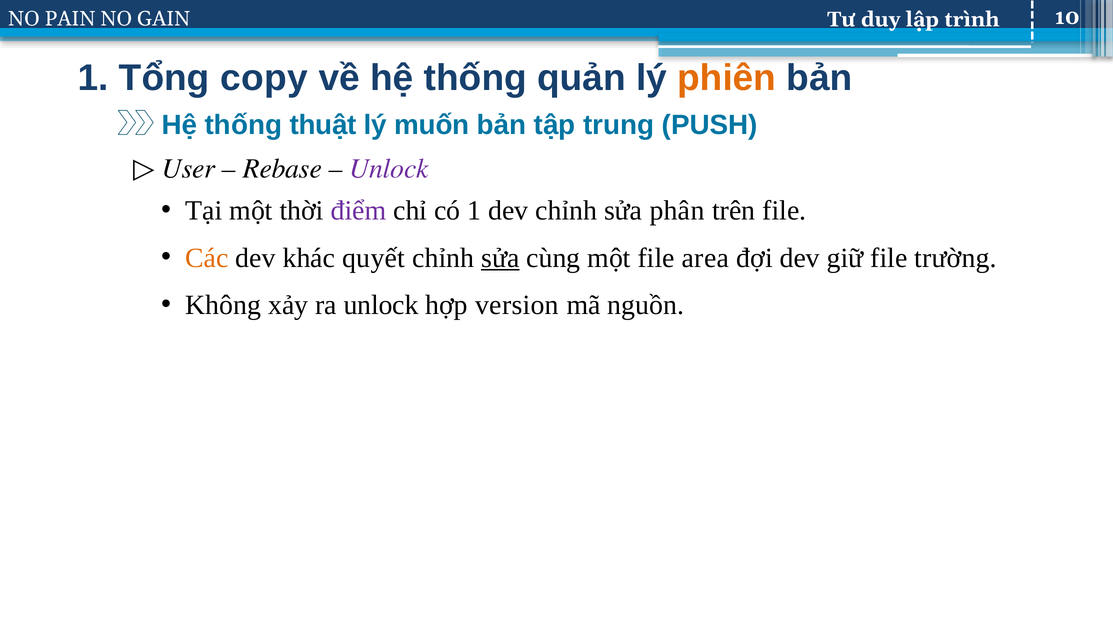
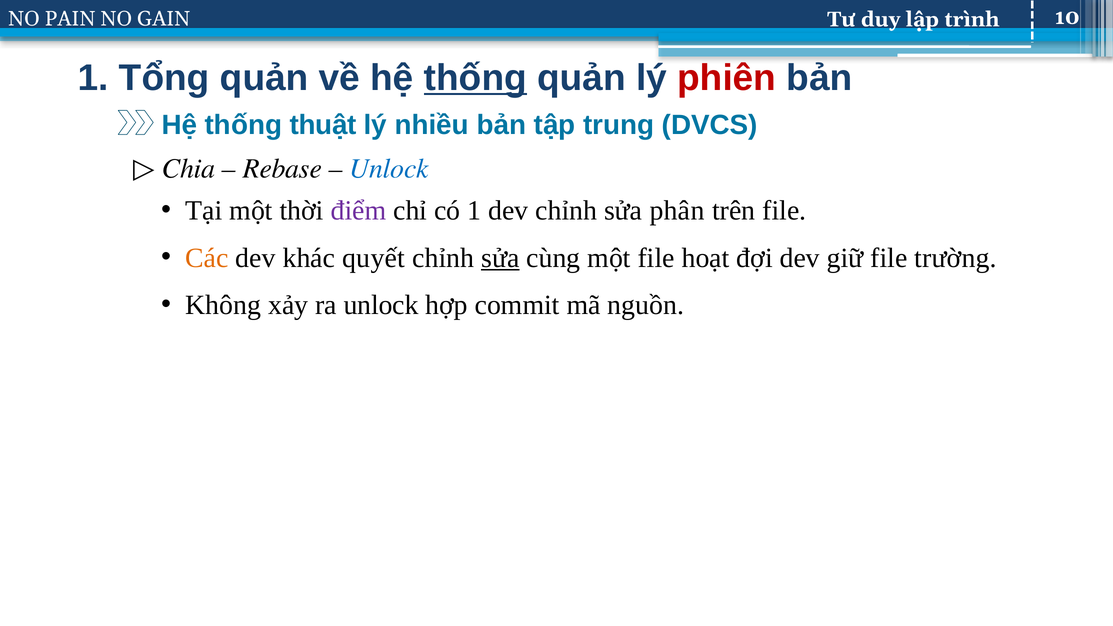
Tổng copy: copy -> quản (264, 78)
thống underline: none -> present (475, 78)
phiên colour: orange -> red (727, 78)
muốn: muốn -> nhiều (432, 125)
PUSH: PUSH -> DVCS (710, 125)
User: User -> Chia (189, 169)
Unlock colour: purple -> blue (389, 169)
area: area -> hoạt (706, 258)
version: version -> commit (517, 305)
